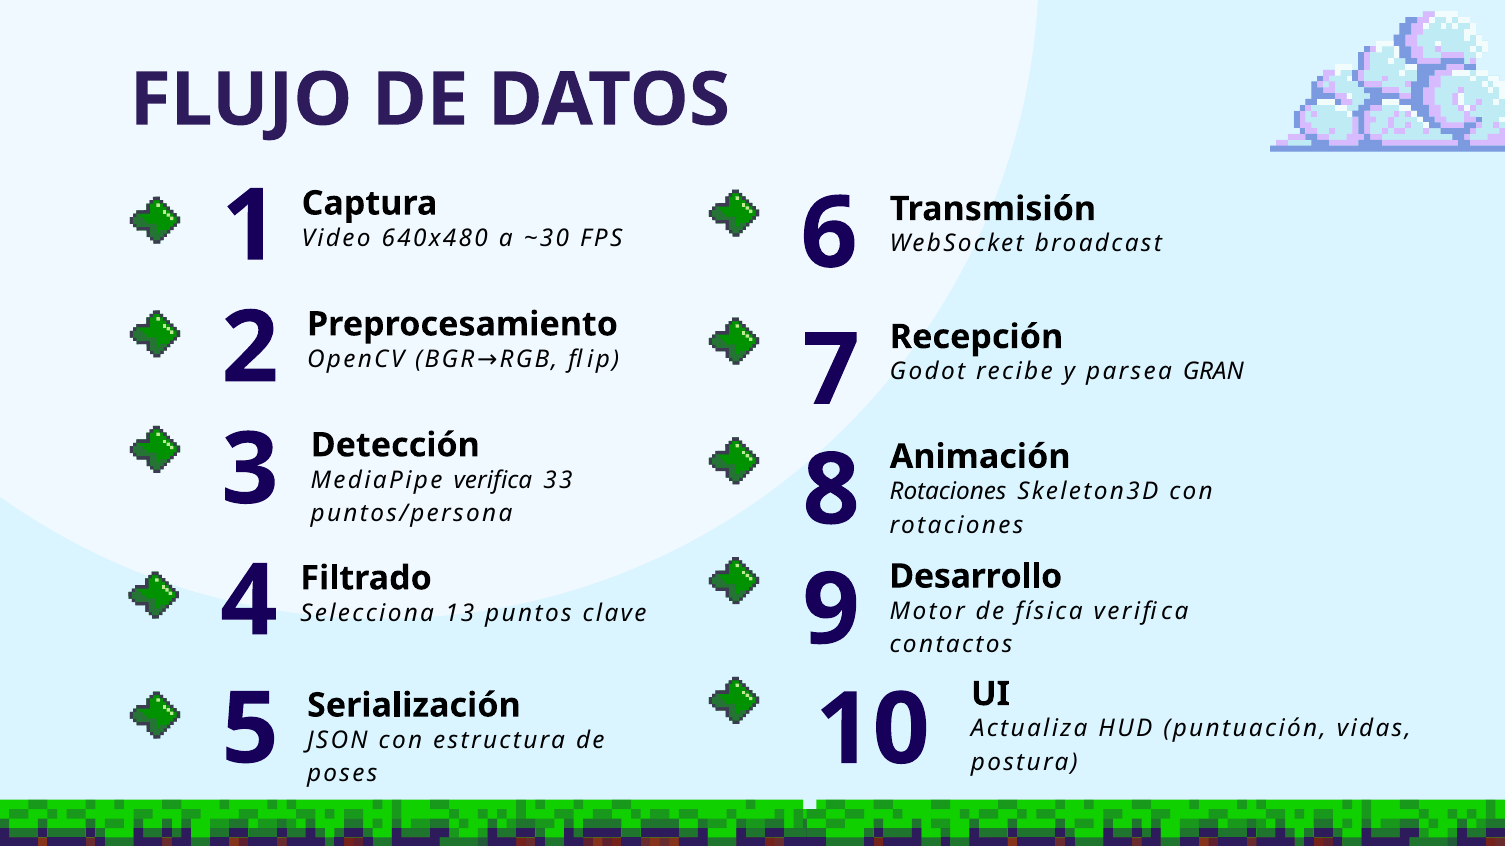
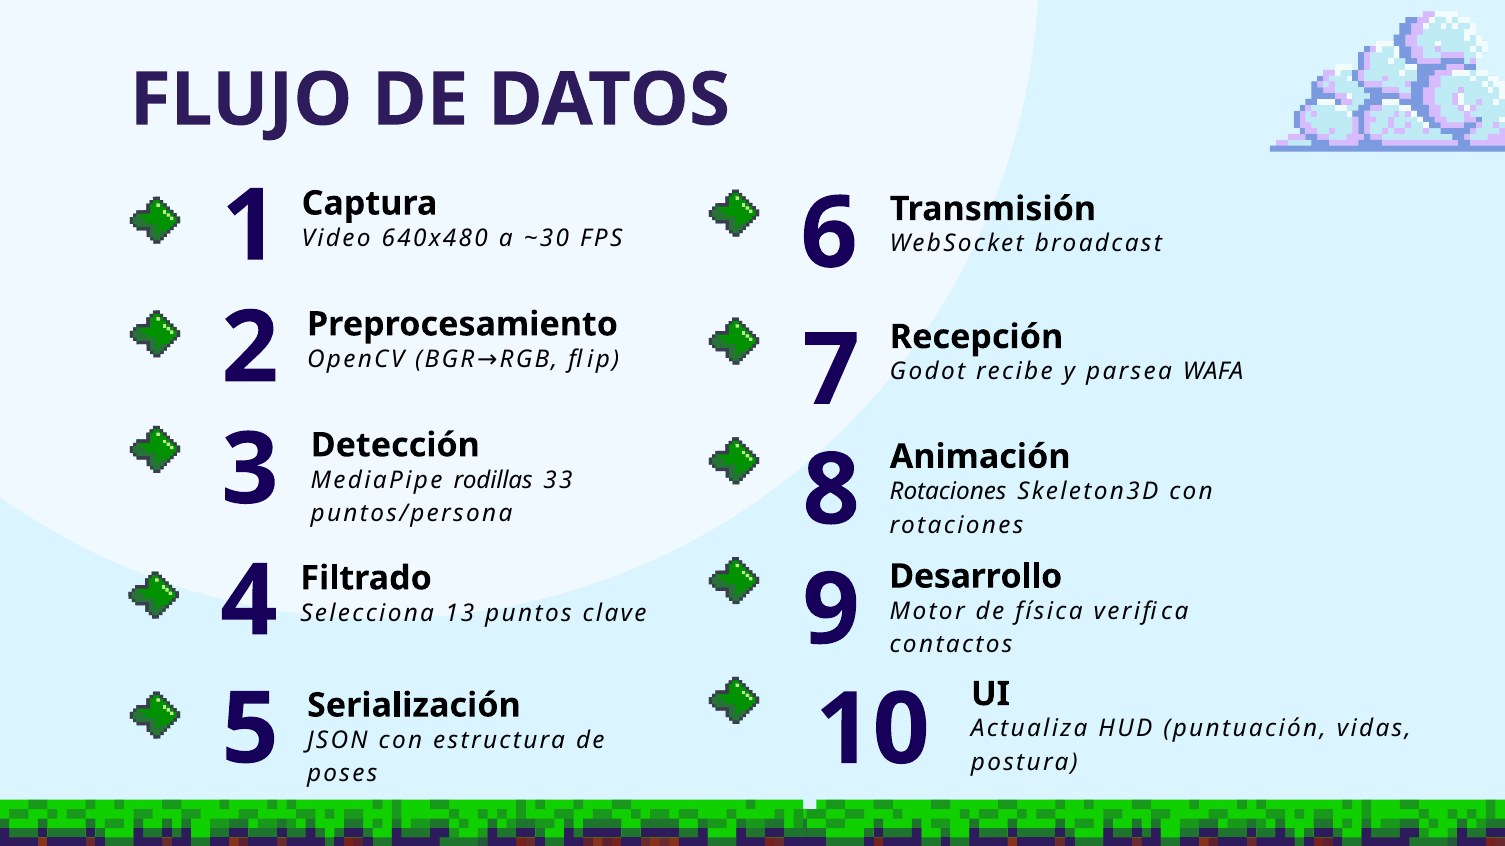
GRAN: GRAN -> WAFA (1213, 372)
MediaPipe verifica: verifica -> rodillas (493, 480)
